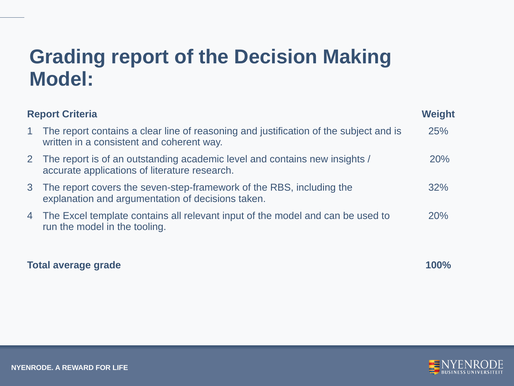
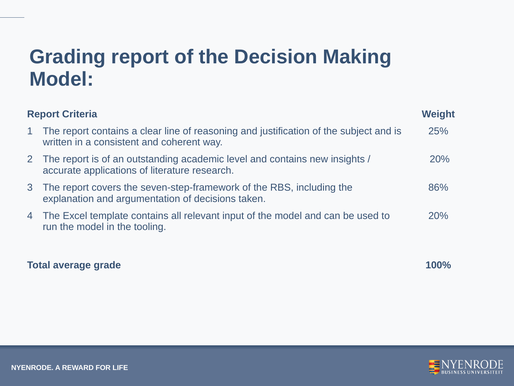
32%: 32% -> 86% (438, 187)
